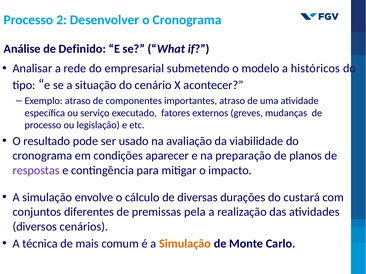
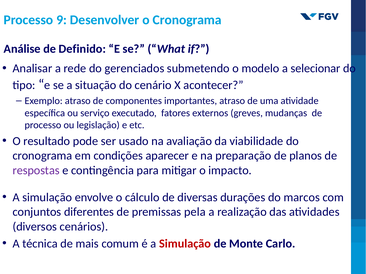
2: 2 -> 9 (62, 20)
empresarial: empresarial -> gerenciados (134, 69)
históricos: históricos -> selecionar (316, 69)
custará: custará -> marcos (302, 198)
Simulação colour: orange -> red (185, 244)
